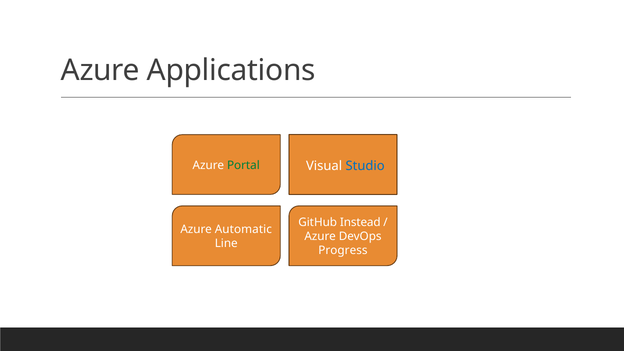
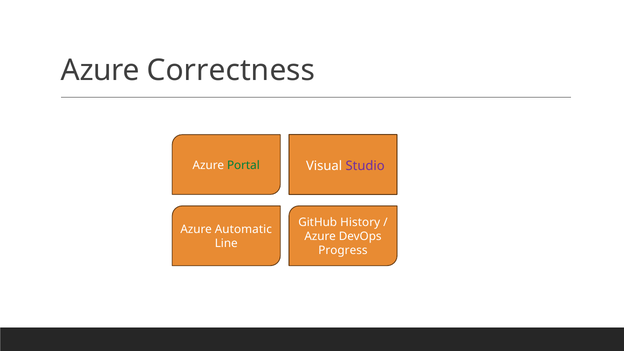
Applications: Applications -> Correctness (231, 70)
Studio colour: blue -> purple (365, 166)
Instead: Instead -> History (360, 223)
